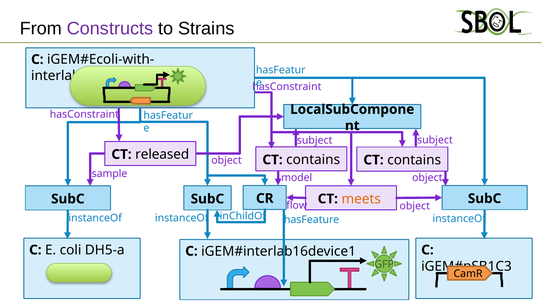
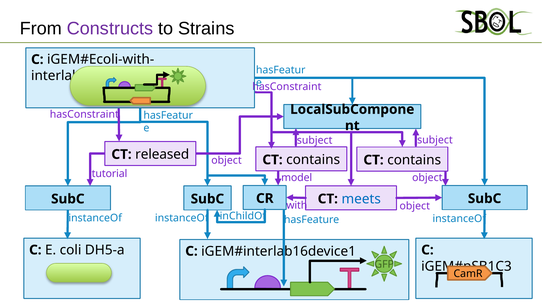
sample: sample -> tutorial (110, 174)
meets colour: orange -> blue (361, 199)
flow: flow -> with (297, 205)
